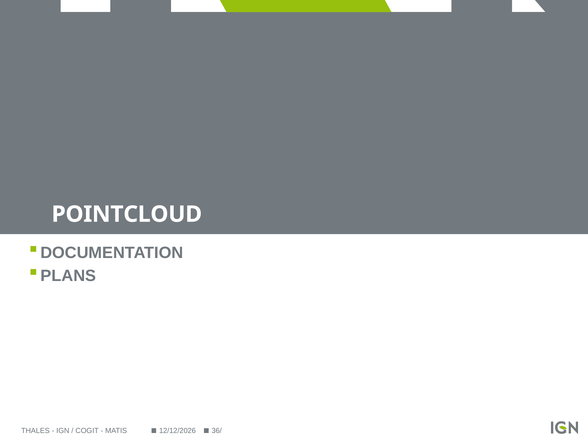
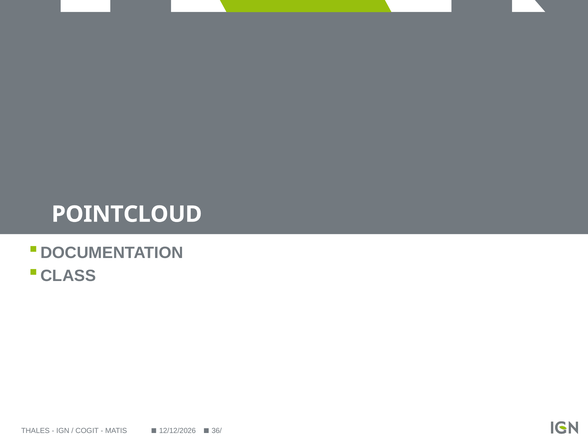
PLANS: PLANS -> CLASS (68, 276)
